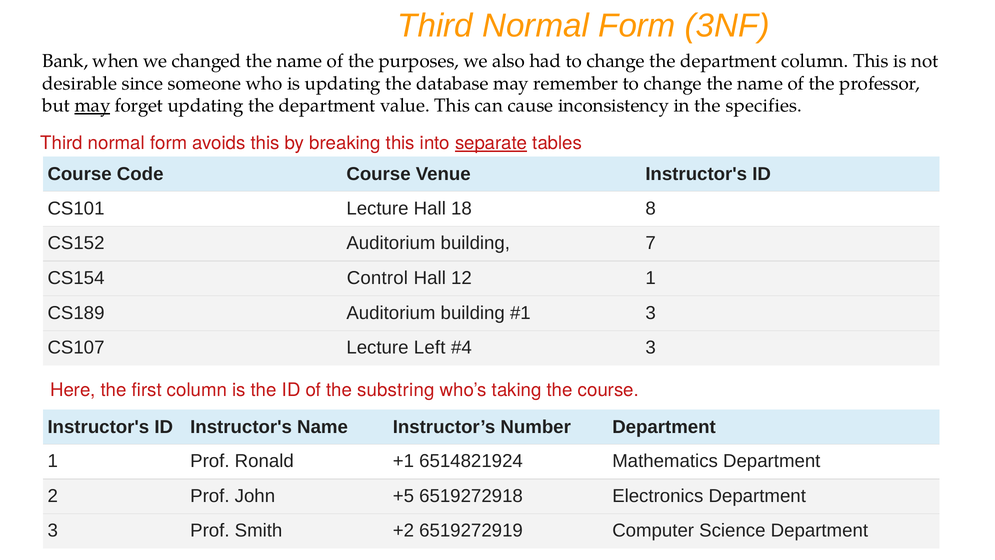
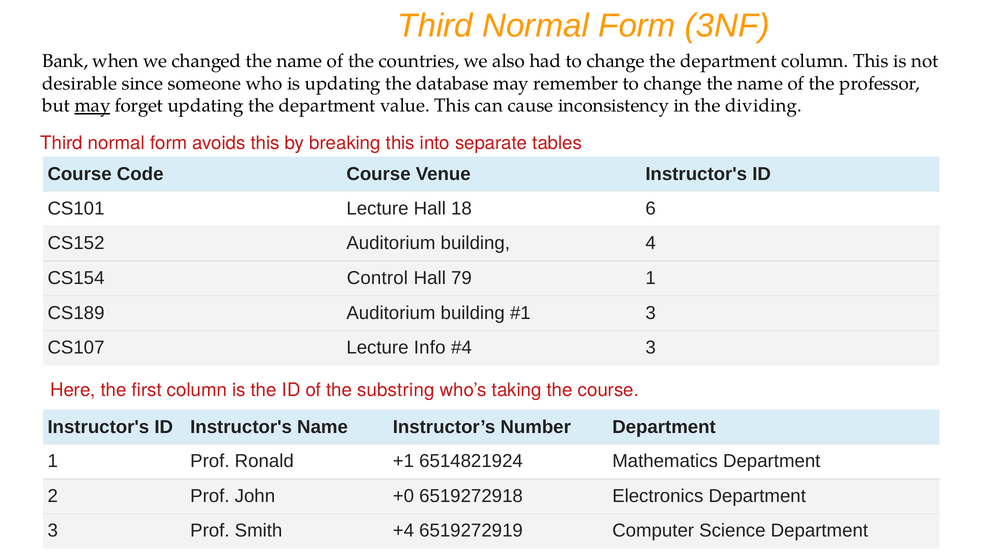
purposes: purposes -> countries (419, 61)
specifies: specifies -> dividing (764, 106)
separate underline: present -> none (491, 143)
8: 8 -> 6 (651, 208)
7: 7 -> 4 (651, 243)
12: 12 -> 79 (461, 278)
Left: Left -> Info (430, 347)
+5: +5 -> +0 (403, 496)
+2: +2 -> +4 (403, 531)
